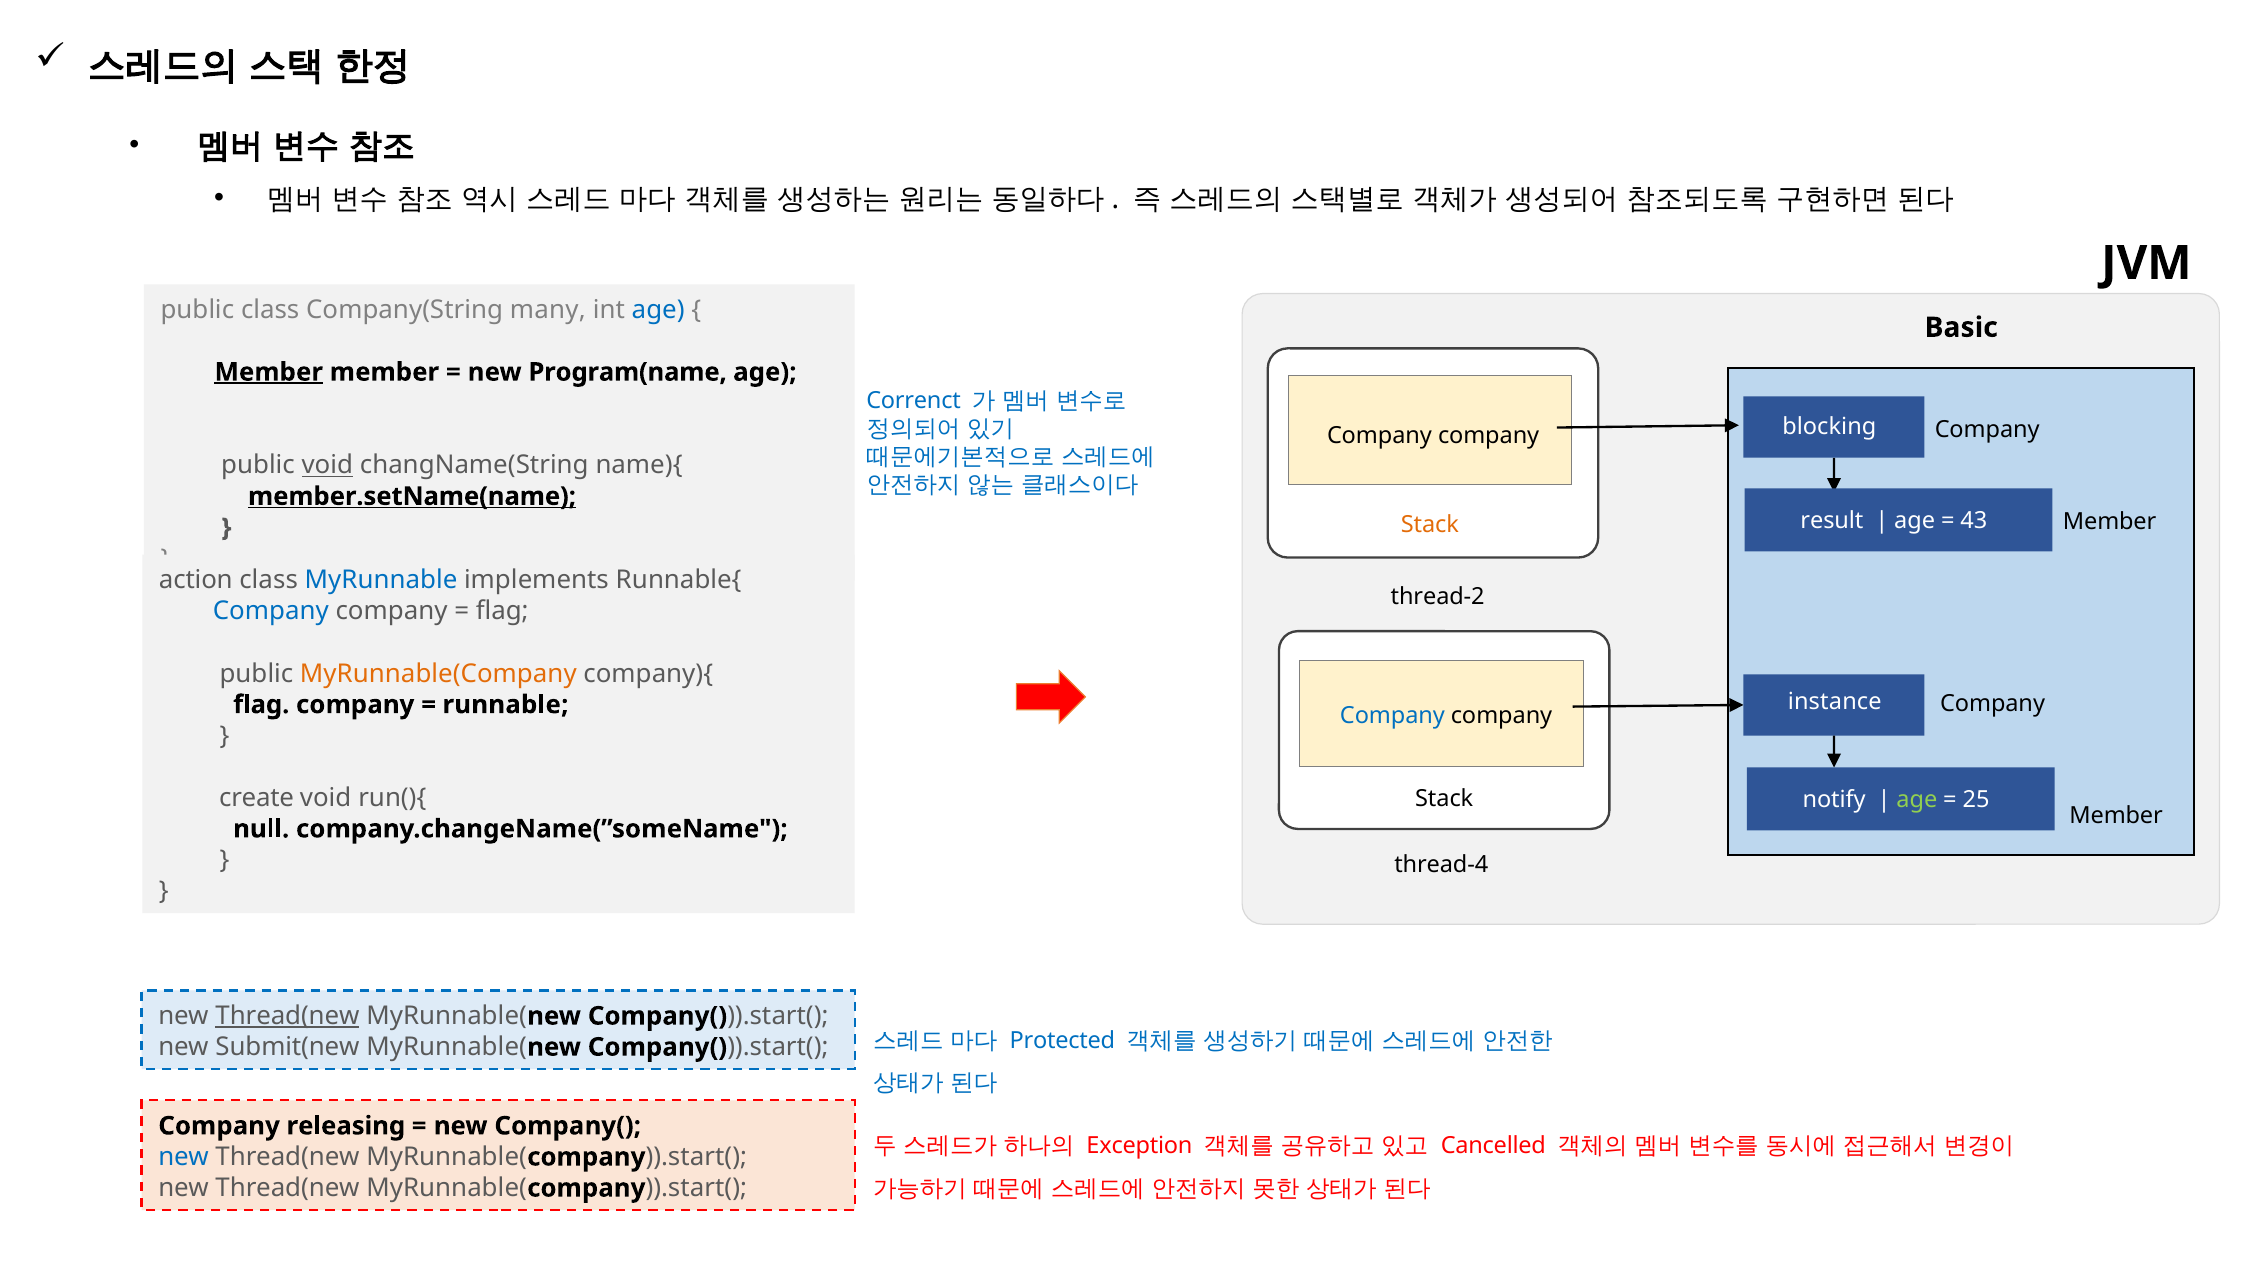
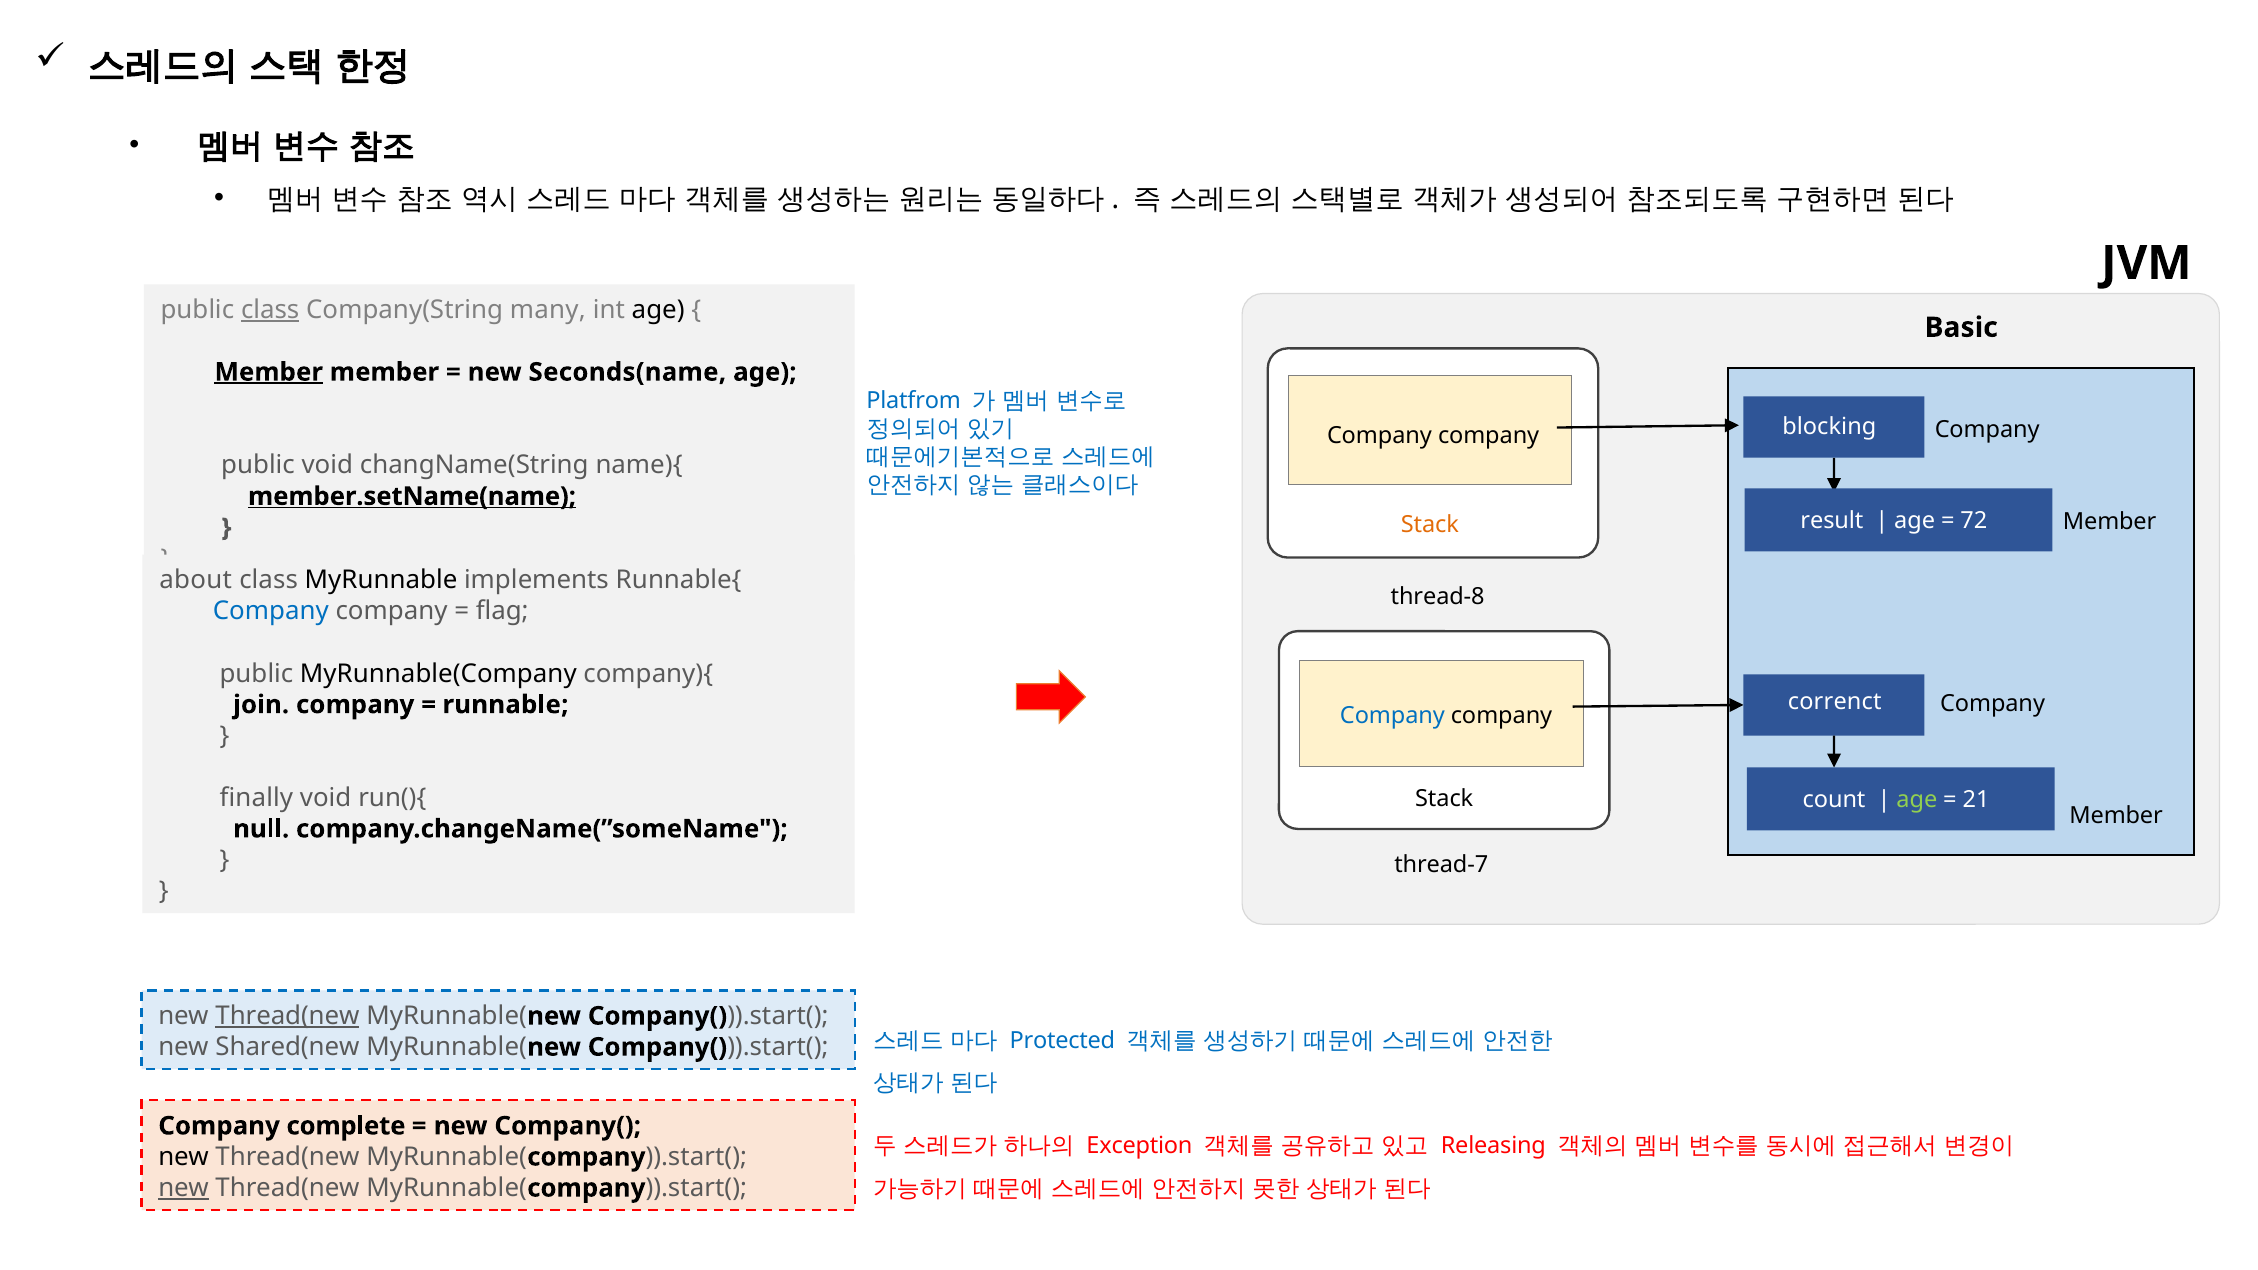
class underline: none -> present (270, 310)
age colour: blue -> black (658, 310)
Program(name: Program(name -> Seconds(name (627, 372)
Correnct: Correnct -> Platfrom (914, 400)
void underline: present -> none (327, 465)
43: 43 -> 72 (1974, 521)
action: action -> about (196, 580)
MyRunnable colour: blue -> black (381, 580)
thread-2: thread-2 -> thread-8 (1438, 596)
MyRunnable(Company colour: orange -> black (438, 674)
instance: instance -> correnct (1835, 701)
flag: flag -> join (261, 705)
create: create -> finally (256, 798)
notify: notify -> count (1834, 800)
25: 25 -> 21 (1976, 800)
thread-4: thread-4 -> thread-7 (1441, 865)
Submit(new: Submit(new -> Shared(new (287, 1047)
releasing: releasing -> complete (346, 1126)
Cancelled: Cancelled -> Releasing (1493, 1146)
new colour: blue -> black (184, 1157)
new underline: none -> present (184, 1188)
